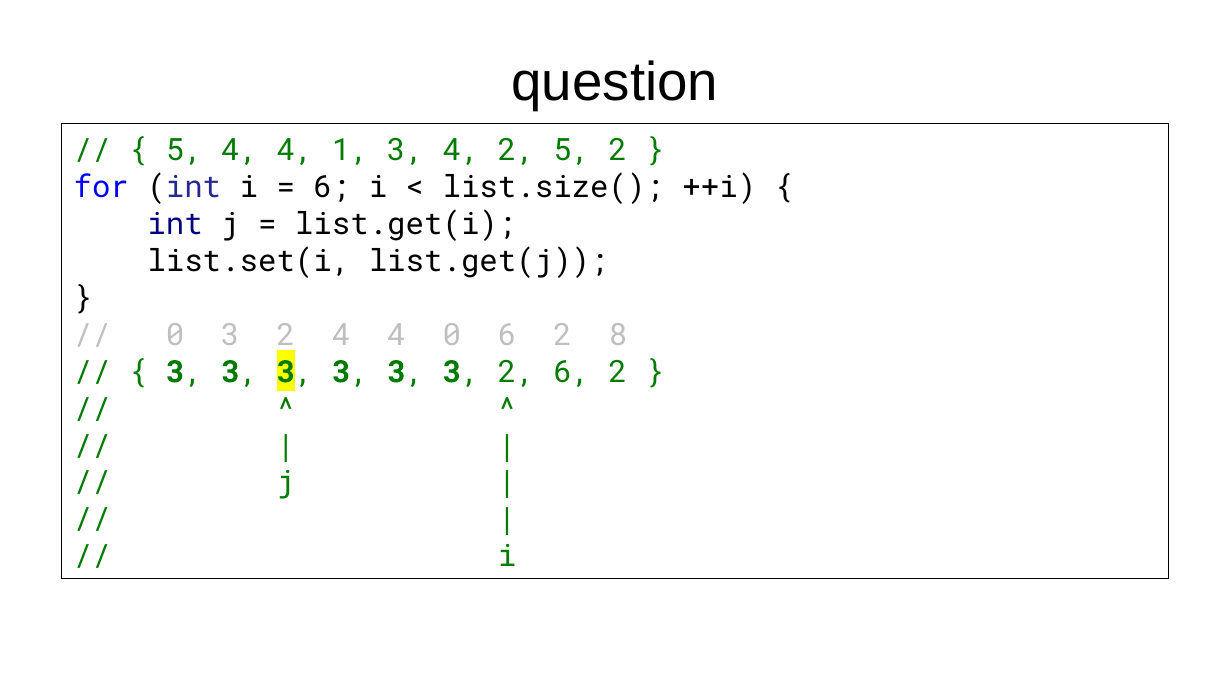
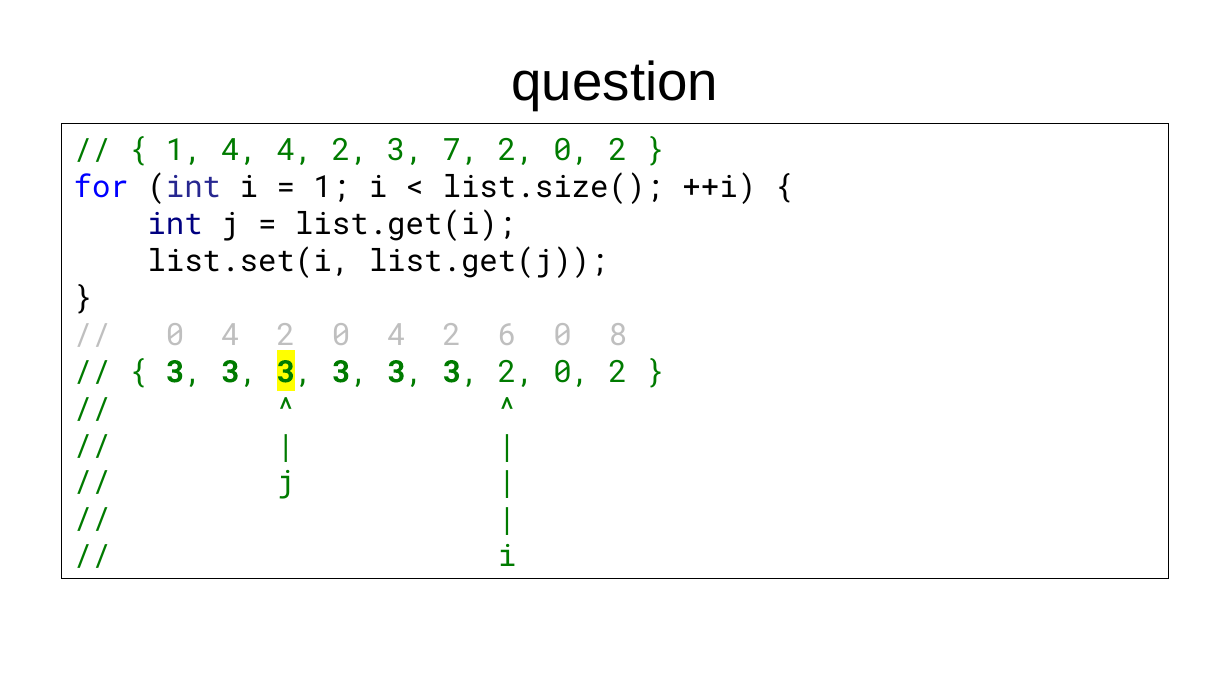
5: 5 -> 1 (184, 151)
4 4 1: 1 -> 2 (350, 151)
3 4: 4 -> 7 (461, 151)
5: 5 -> 0 (572, 151)
6: 6 -> 1 (332, 188)
3: 3 -> 4 (230, 335)
4: 4 -> 0 (341, 335)
0: 0 -> 2 (452, 335)
2: 2 -> 0 (562, 335)
3 2 6: 6 -> 0 (572, 372)
